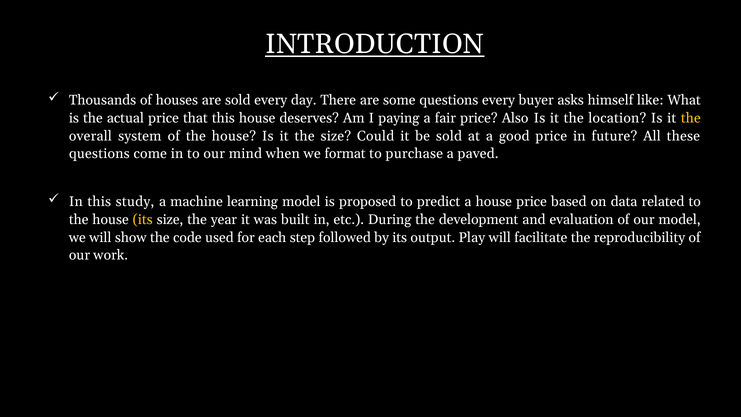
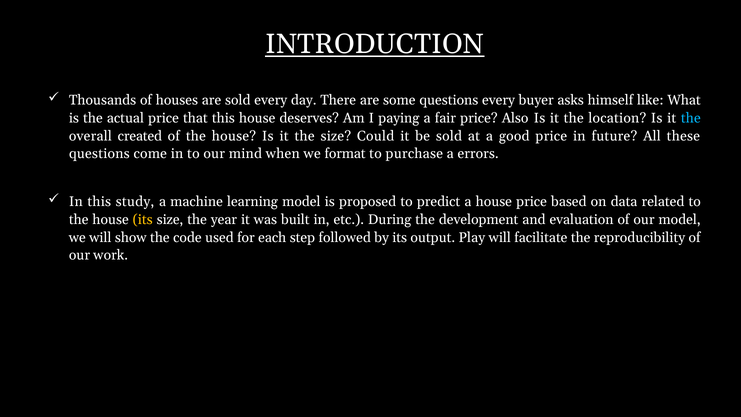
the colour: yellow -> light blue (691, 118)
system: system -> created (140, 136)
paved: paved -> errors (478, 154)
